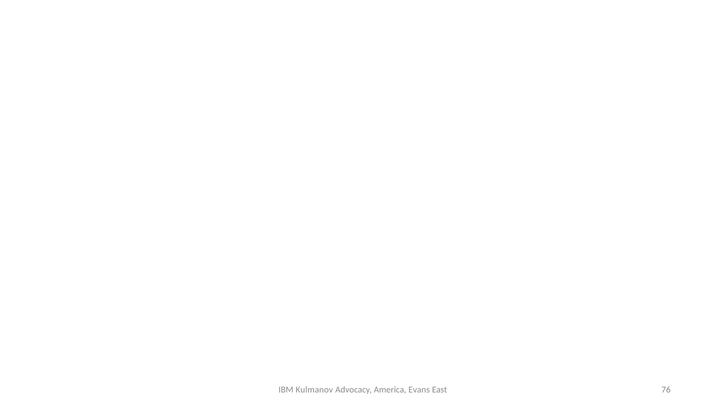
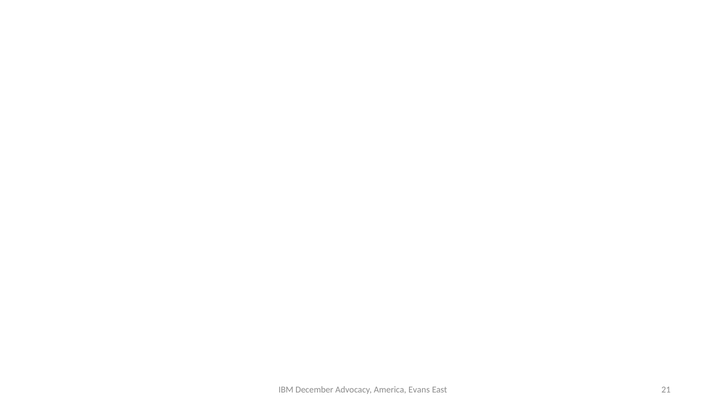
Kulmanov: Kulmanov -> December (314, 390)
76: 76 -> 21 (666, 390)
